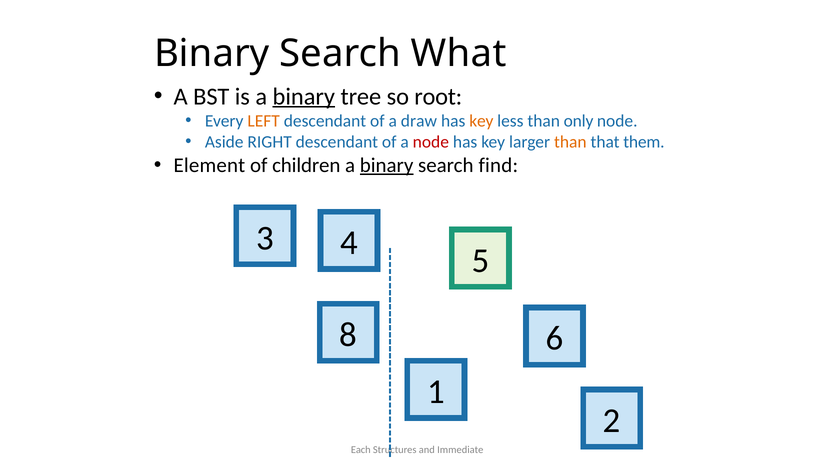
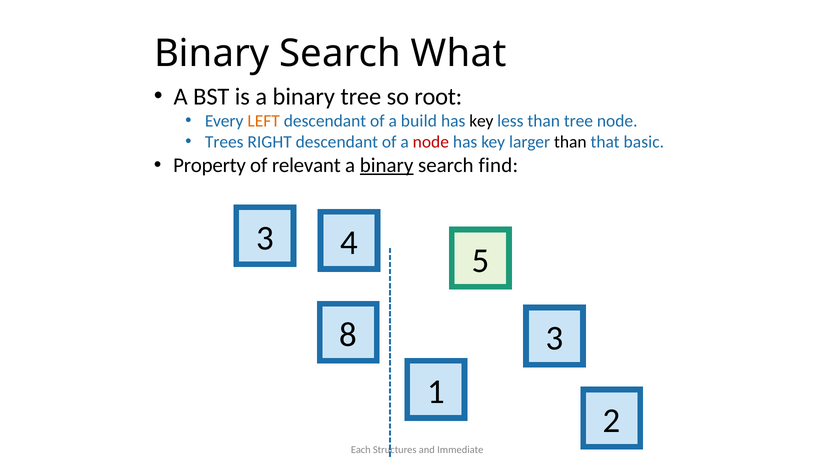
binary underline: present -> none (304, 96)
draw: draw -> build (419, 121)
key colour: orange -> black (481, 121)
than only: only -> tree (578, 121)
Aside: Aside -> Trees (224, 142)
than colour: orange -> black (570, 142)
them: them -> basic (644, 142)
Element: Element -> Property (210, 165)
children: children -> relevant (306, 165)
8 6: 6 -> 3 (555, 338)
